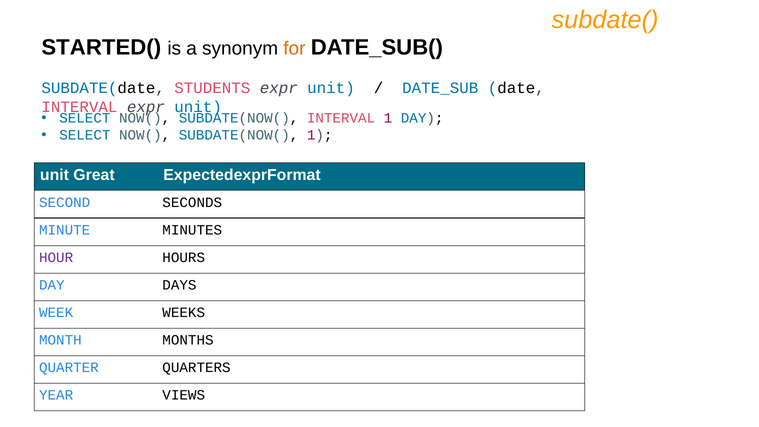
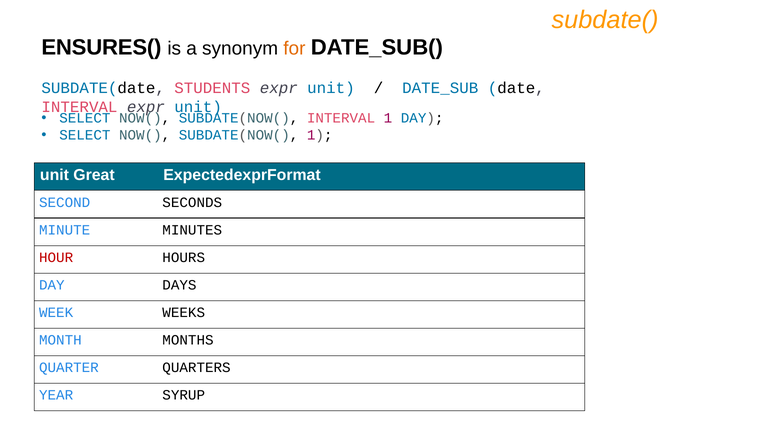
STARTED(: STARTED( -> ENSURES( (101, 47)
HOUR colour: purple -> red (56, 257)
VIEWS: VIEWS -> SYRUP (184, 395)
